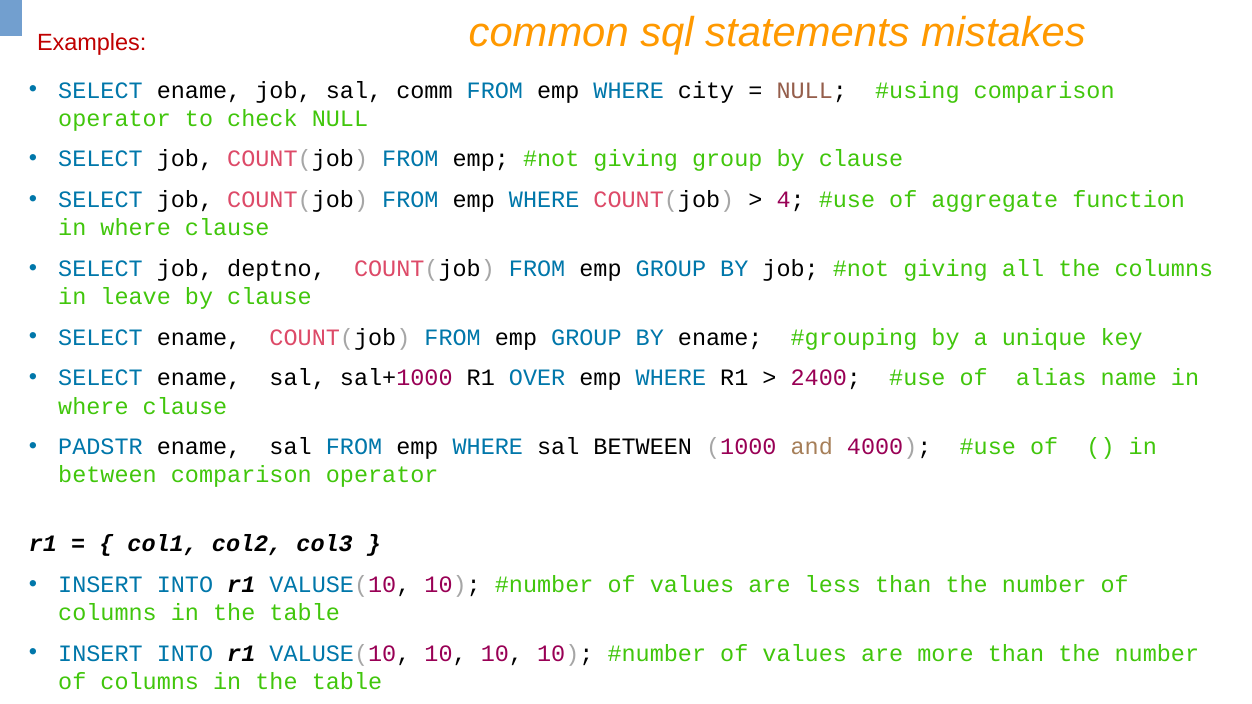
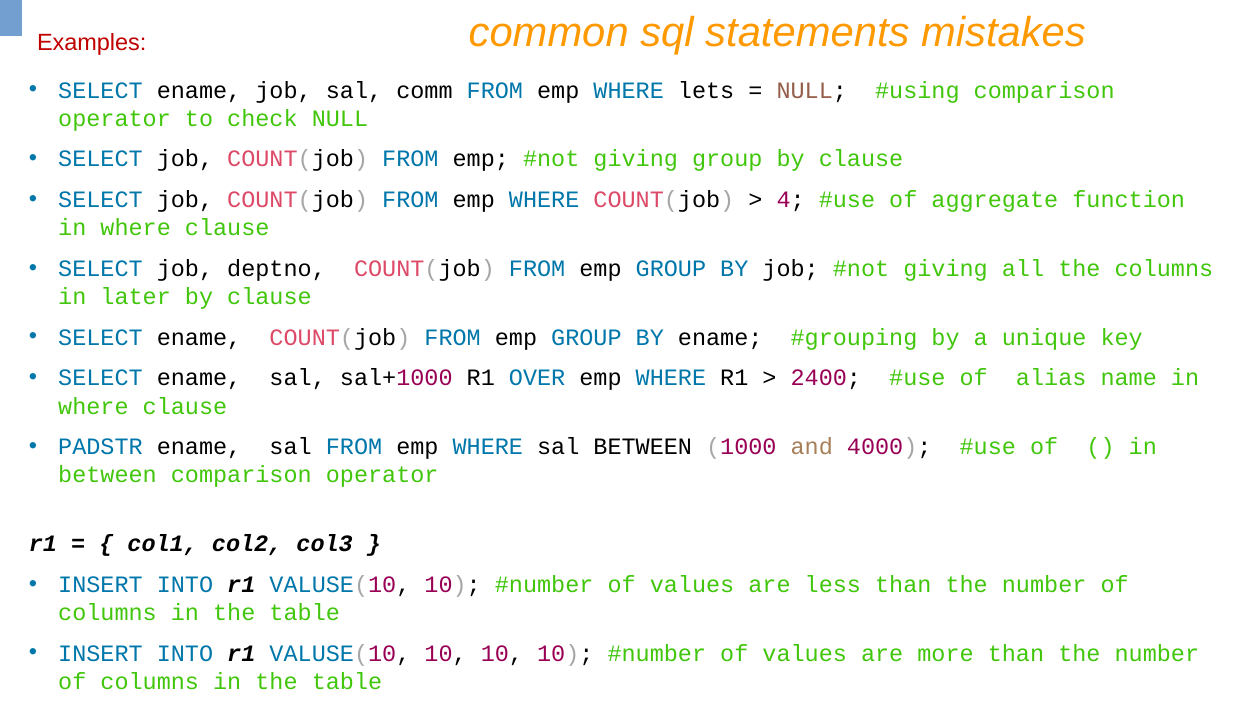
city: city -> lets (706, 90)
leave: leave -> later (136, 297)
